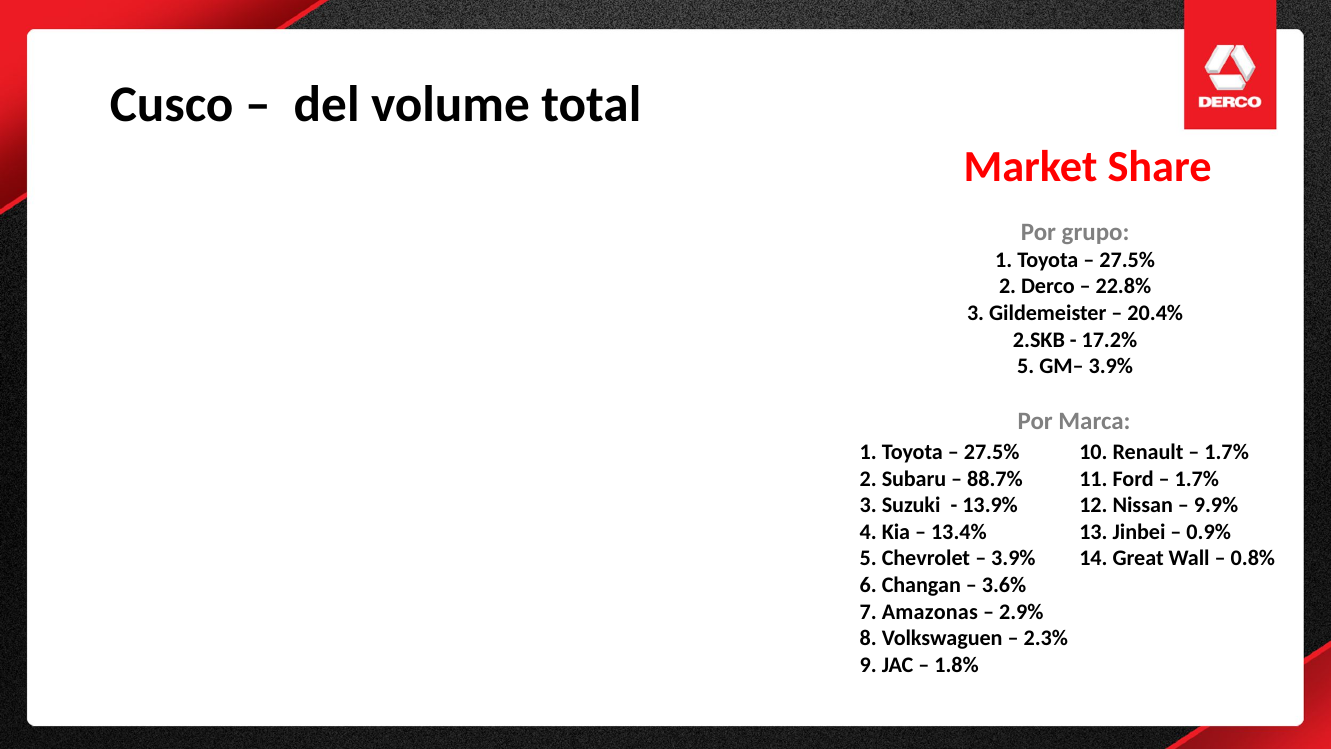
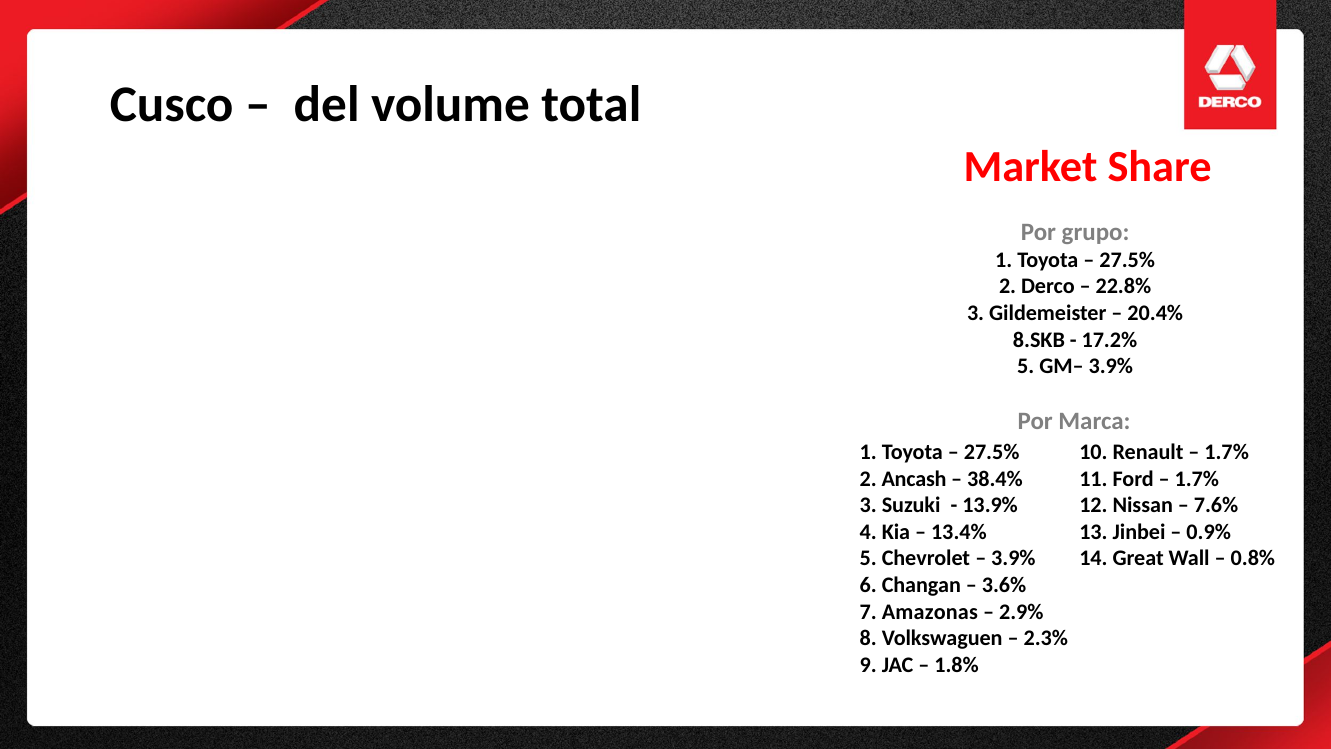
2.SKB: 2.SKB -> 8.SKB (1039, 340)
Subaru: Subaru -> Ancash (914, 479)
88.7%: 88.7% -> 38.4% (995, 479)
9.9%: 9.9% -> 7.6% (1216, 505)
